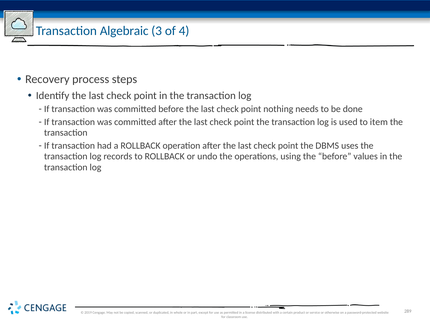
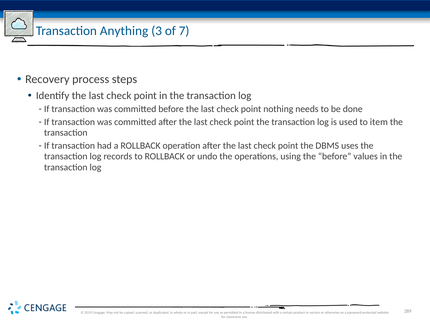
Algebraic: Algebraic -> Anything (124, 31)
4: 4 -> 7 (184, 31)
